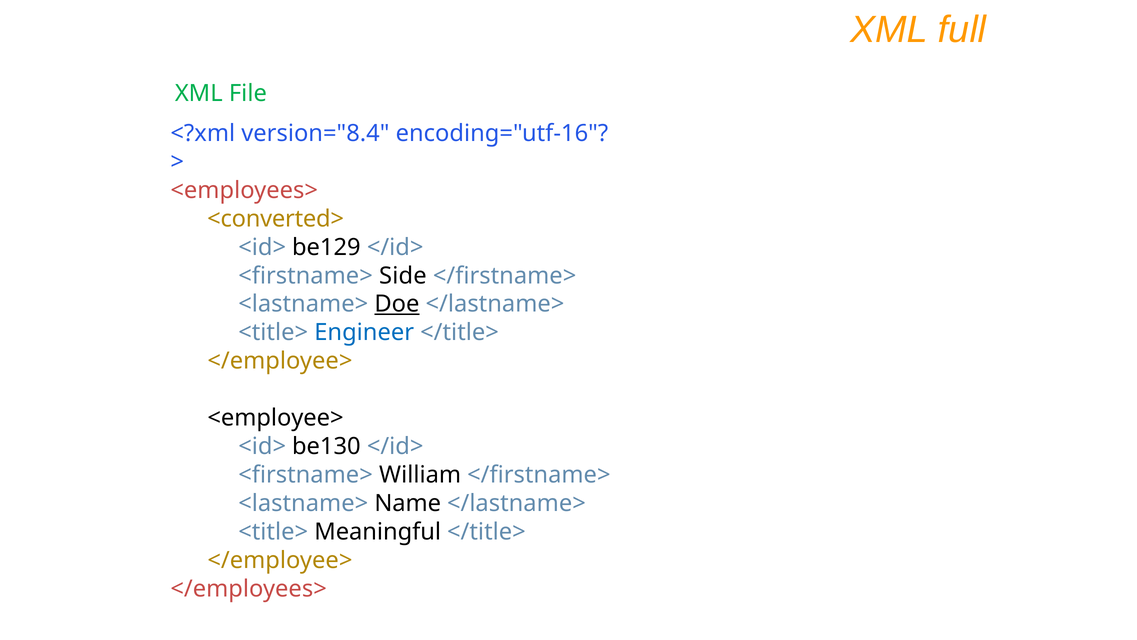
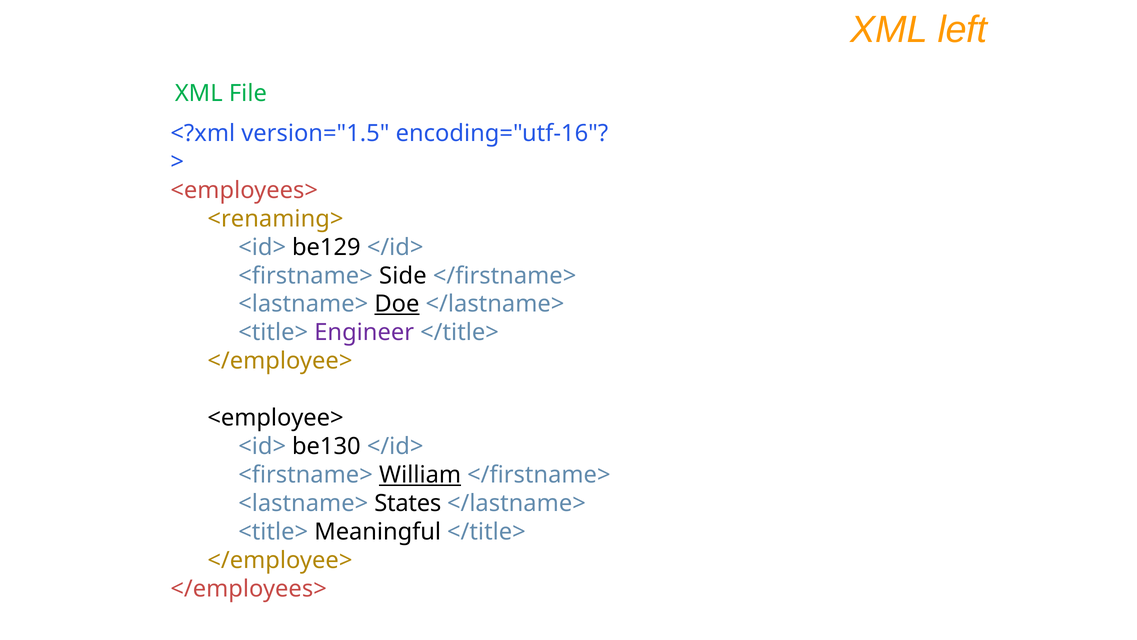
full: full -> left (962, 30)
version="8.4: version="8.4 -> version="1.5 (315, 133)
<converted>: <converted> -> <renaming> (275, 219)
Engineer colour: blue -> purple (364, 332)
William underline: none -> present (420, 475)
Name: Name -> States (408, 503)
